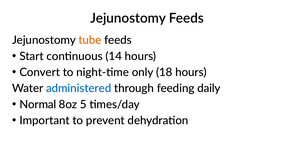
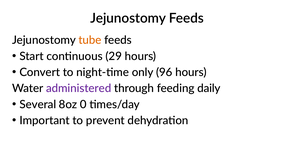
14: 14 -> 29 (114, 56)
18: 18 -> 96 (164, 72)
administered colour: blue -> purple (79, 88)
Normal: Normal -> Several (38, 104)
5: 5 -> 0 (83, 104)
